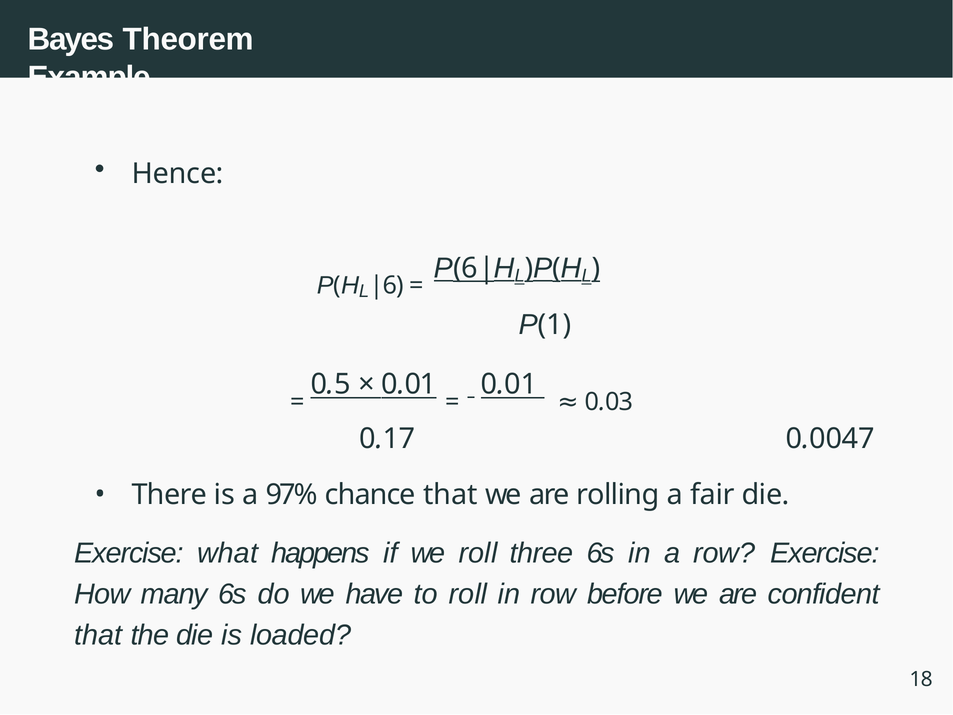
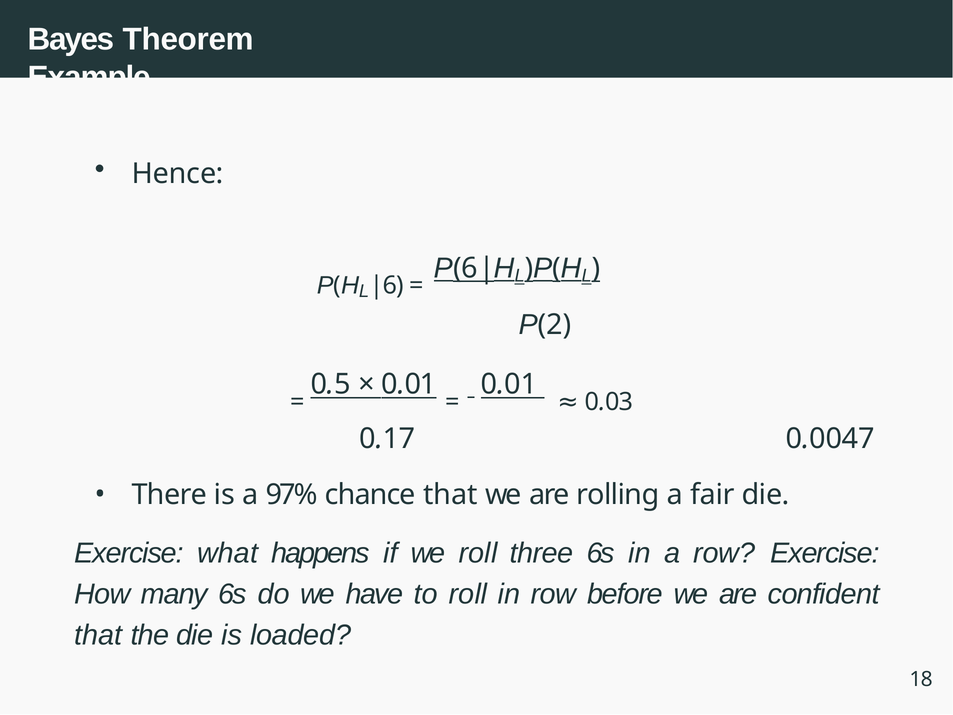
1: 1 -> 2 (555, 325)
